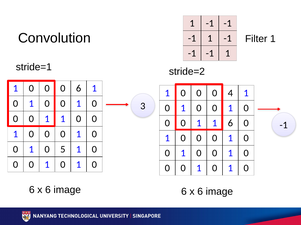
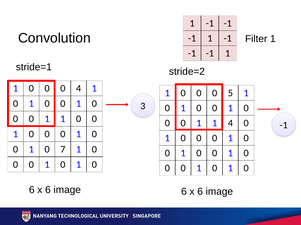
0 0 6: 6 -> 4 (79, 89)
4: 4 -> 5 (230, 93)
1 6: 6 -> 4 (230, 123)
5: 5 -> 7 (63, 150)
